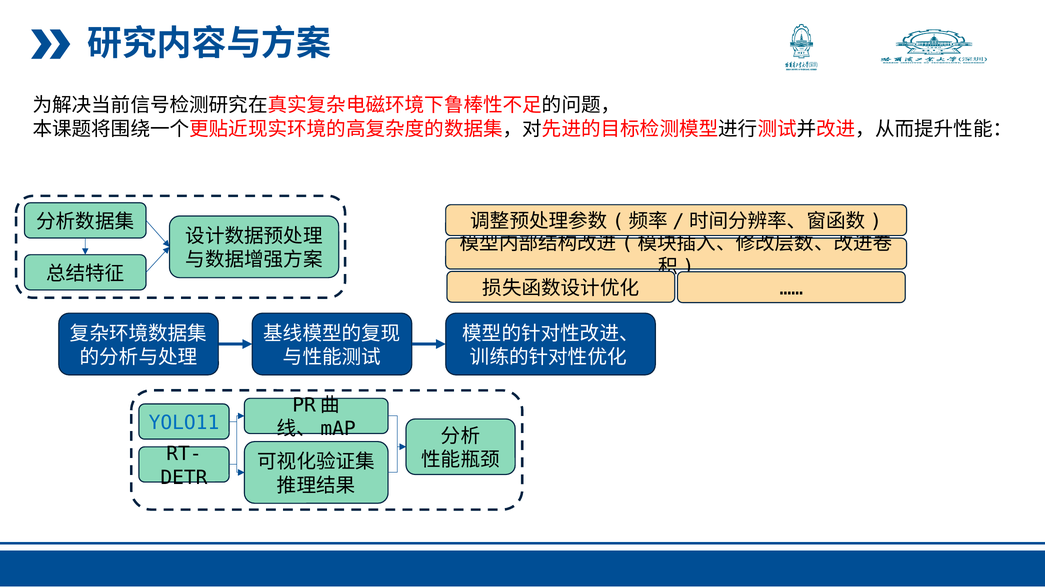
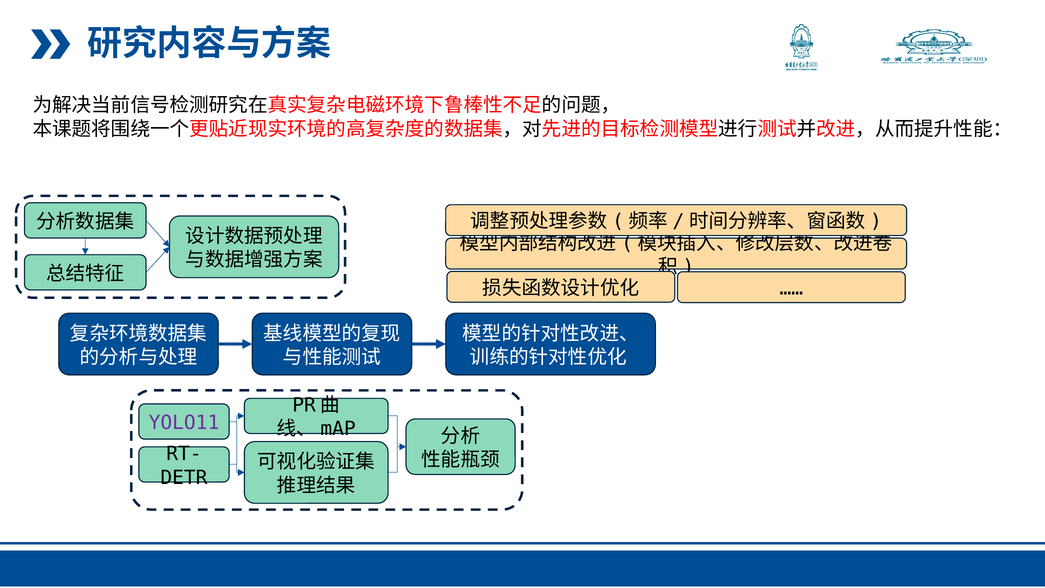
YOLO11 colour: blue -> purple (184, 423)
